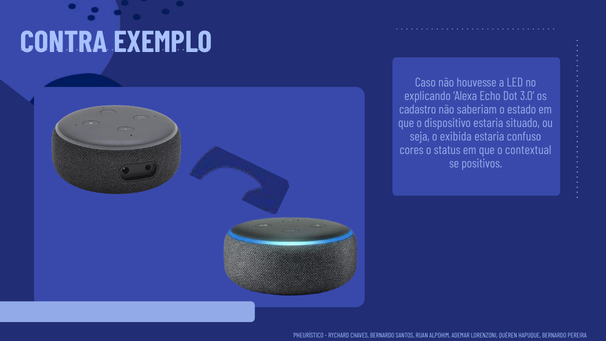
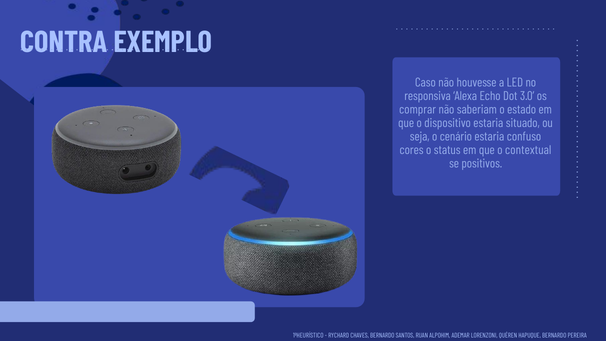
explicando: explicando -> responsiva (428, 96)
cadastro: cadastro -> comprar (418, 110)
exibida: exibida -> cenário (456, 137)
